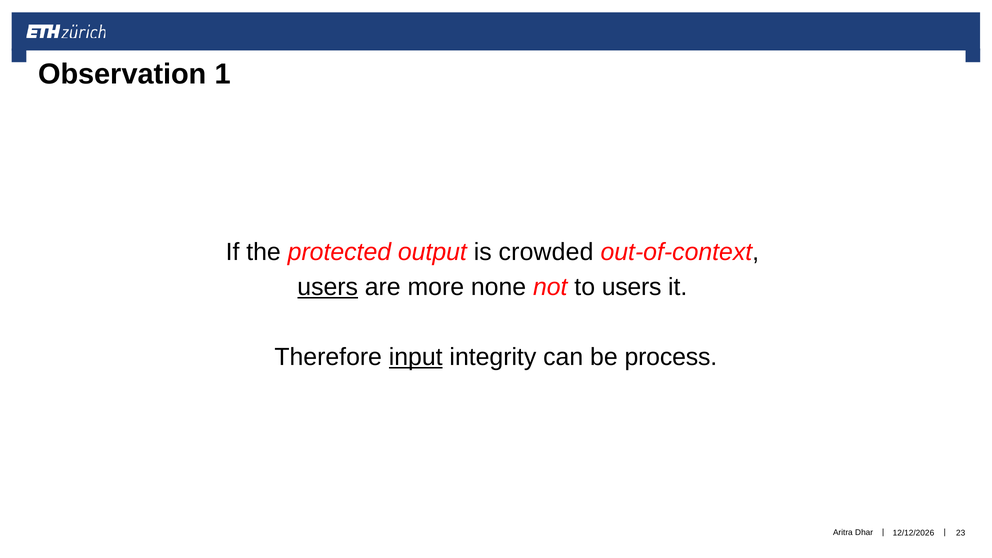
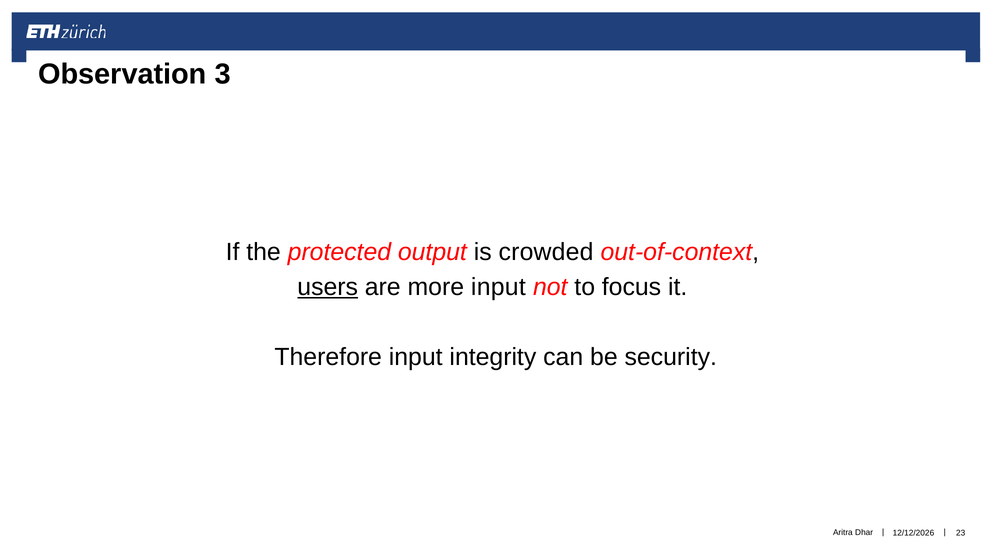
1: 1 -> 3 (223, 74)
more none: none -> input (498, 287)
to users: users -> focus (632, 287)
input underline: present -> none (416, 357)
process: process -> security (671, 357)
